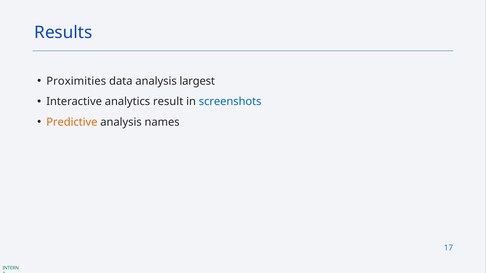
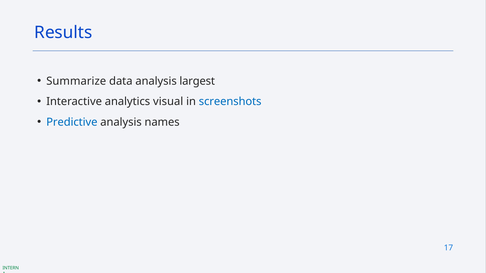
Proximities: Proximities -> Summarize (76, 81)
result: result -> visual (168, 102)
Predictive colour: orange -> blue (72, 122)
